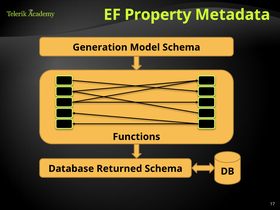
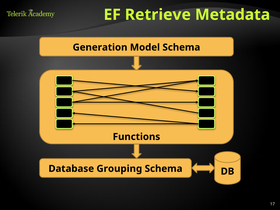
Property: Property -> Retrieve (158, 15)
Returned: Returned -> Grouping (119, 169)
